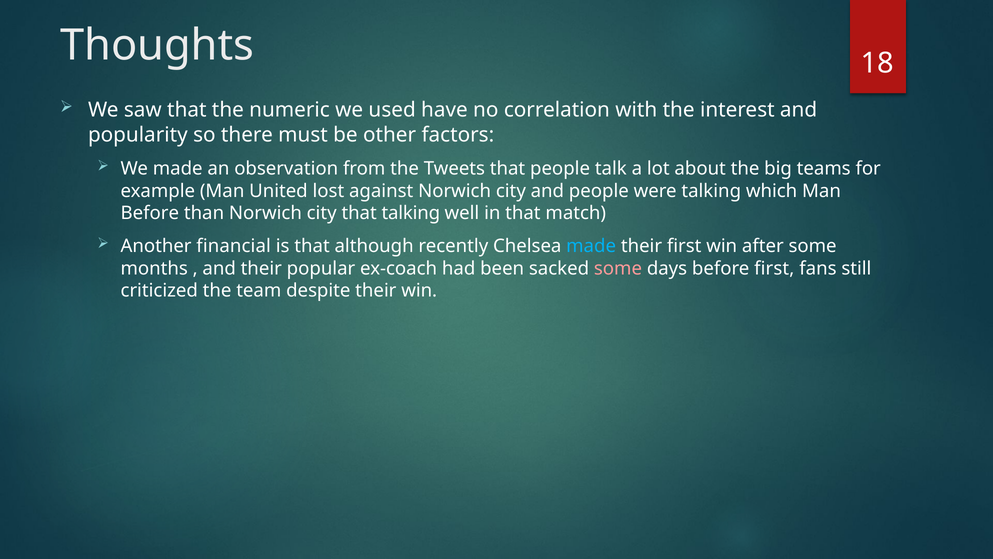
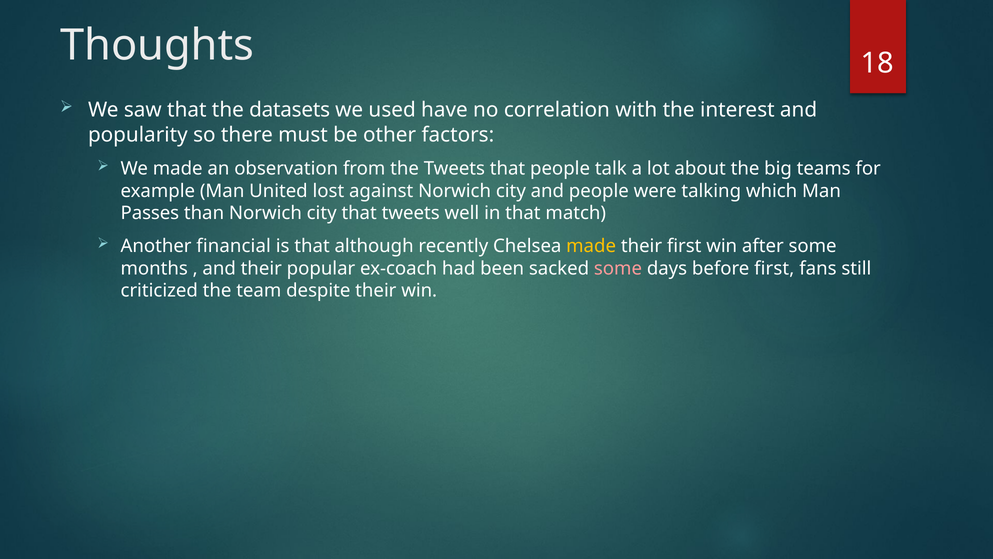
numeric: numeric -> datasets (290, 110)
Before: Before -> Passes (150, 213)
that talking: talking -> tweets (411, 213)
made colour: light blue -> yellow (591, 246)
